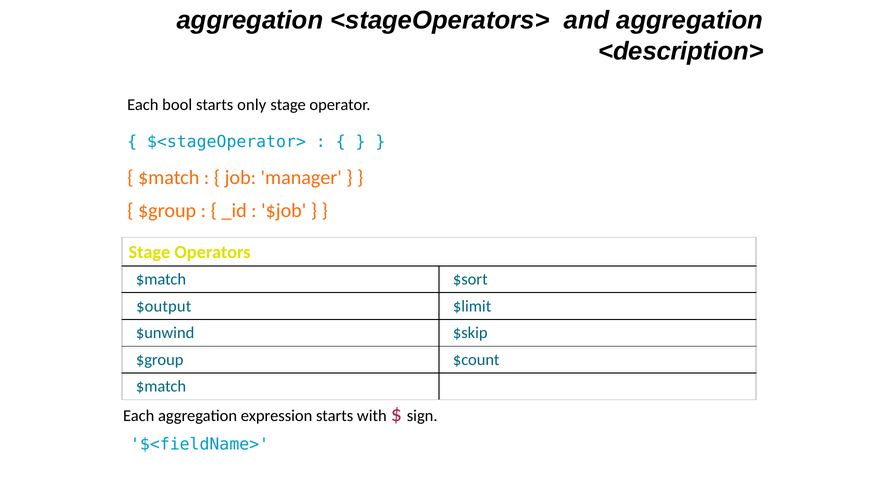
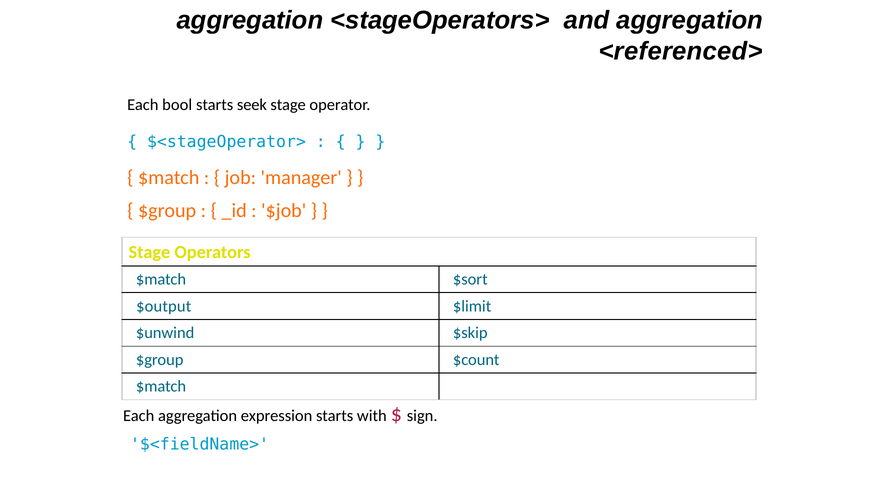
<description>: <description> -> <referenced> (681, 51)
only: only -> seek (252, 105)
